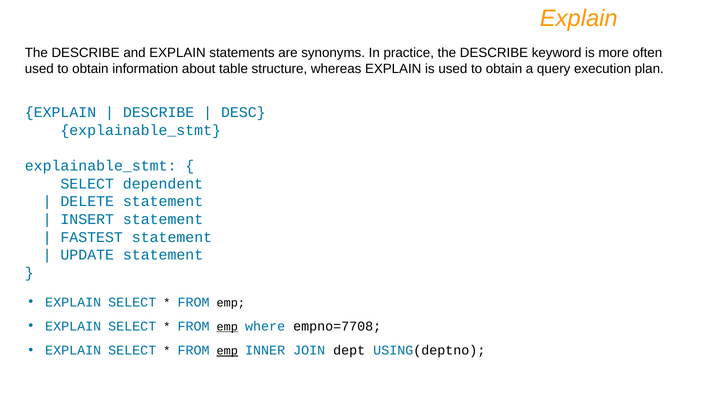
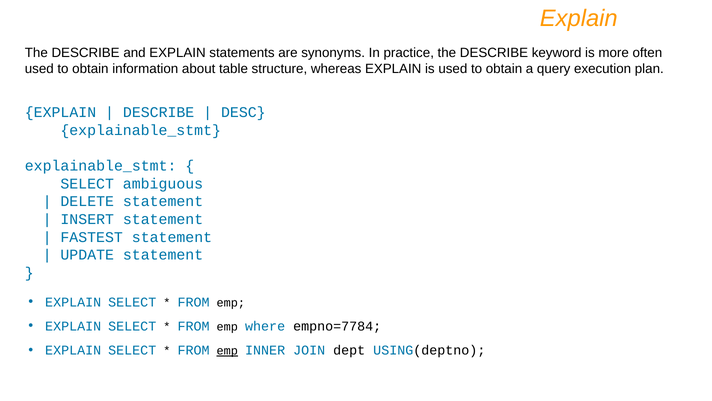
dependent: dependent -> ambiguous (163, 183)
emp underline: present -> none (227, 326)
empno=7708: empno=7708 -> empno=7784 (337, 326)
